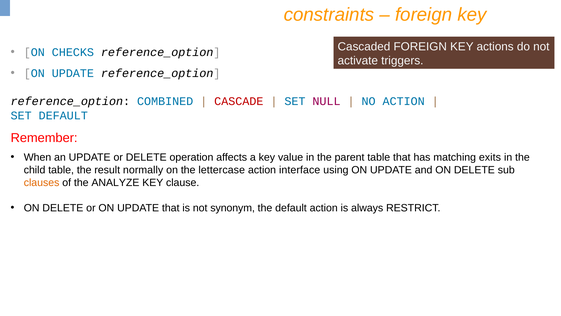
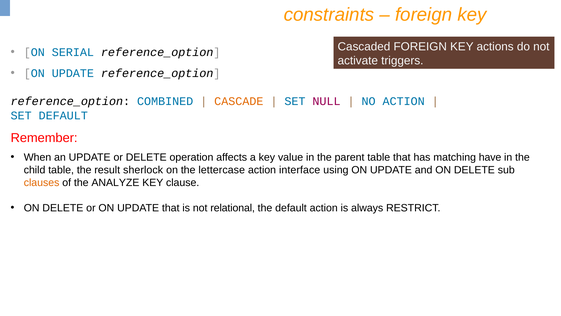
CHECKS: CHECKS -> SERIAL (73, 52)
CASCADE colour: red -> orange (239, 101)
exits: exits -> have (490, 157)
normally: normally -> sherlock (143, 170)
synonym: synonym -> relational (233, 208)
